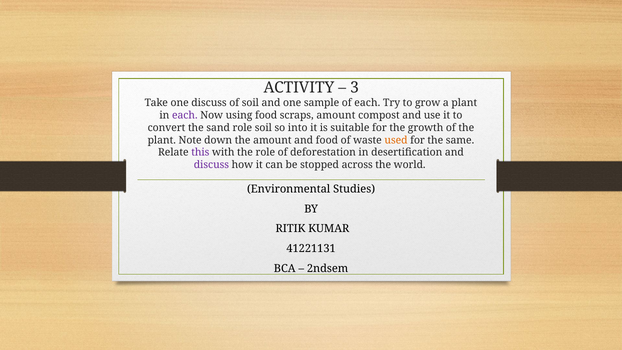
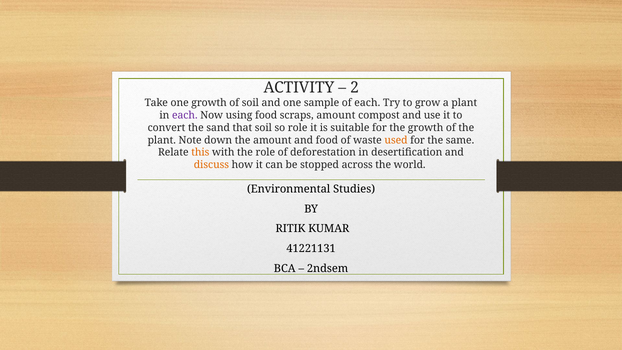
3: 3 -> 2 (355, 88)
one discuss: discuss -> growth (209, 103)
sand role: role -> that (242, 128)
so into: into -> role (298, 128)
this colour: purple -> orange (200, 152)
discuss colour: purple -> orange (211, 165)
